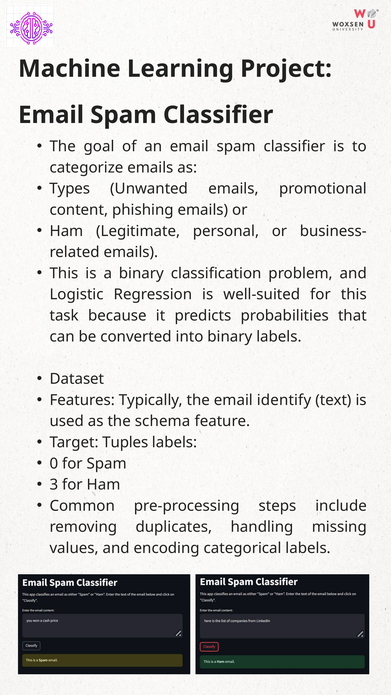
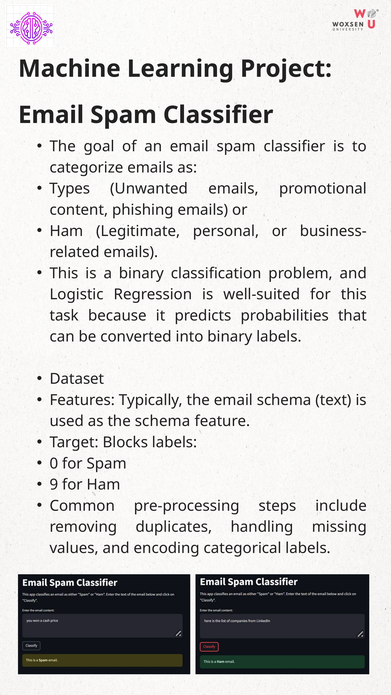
email identify: identify -> schema (284, 400)
Tuples: Tuples -> Blocks (125, 442)
3: 3 -> 9 (54, 485)
